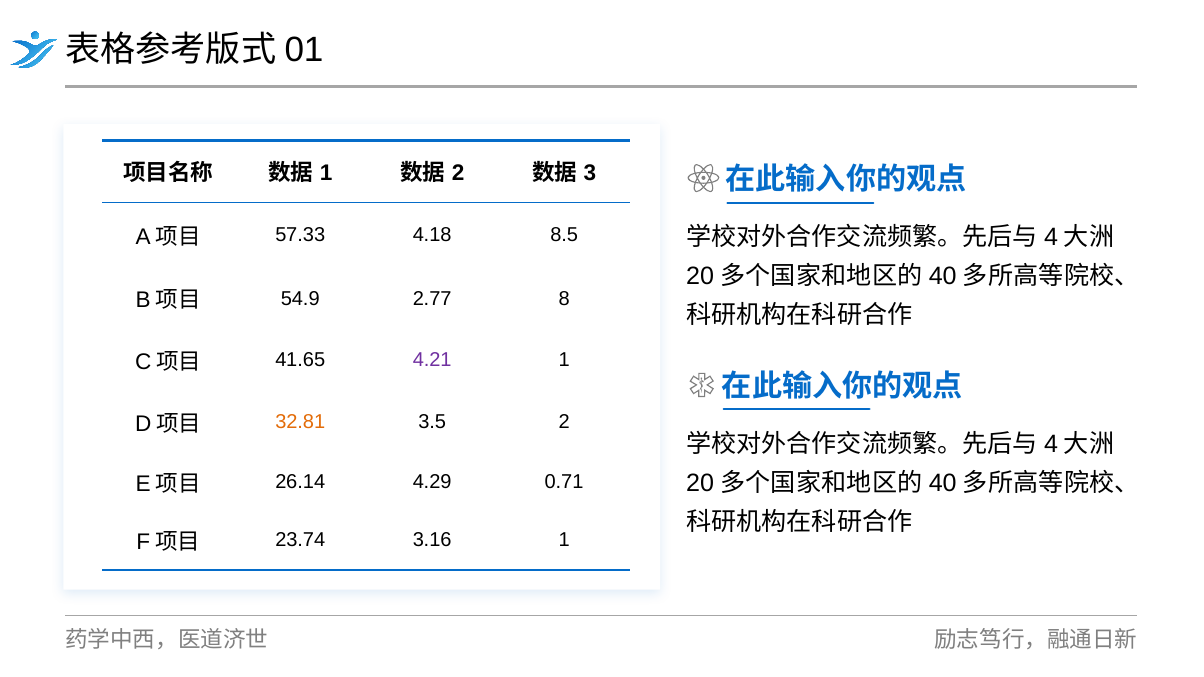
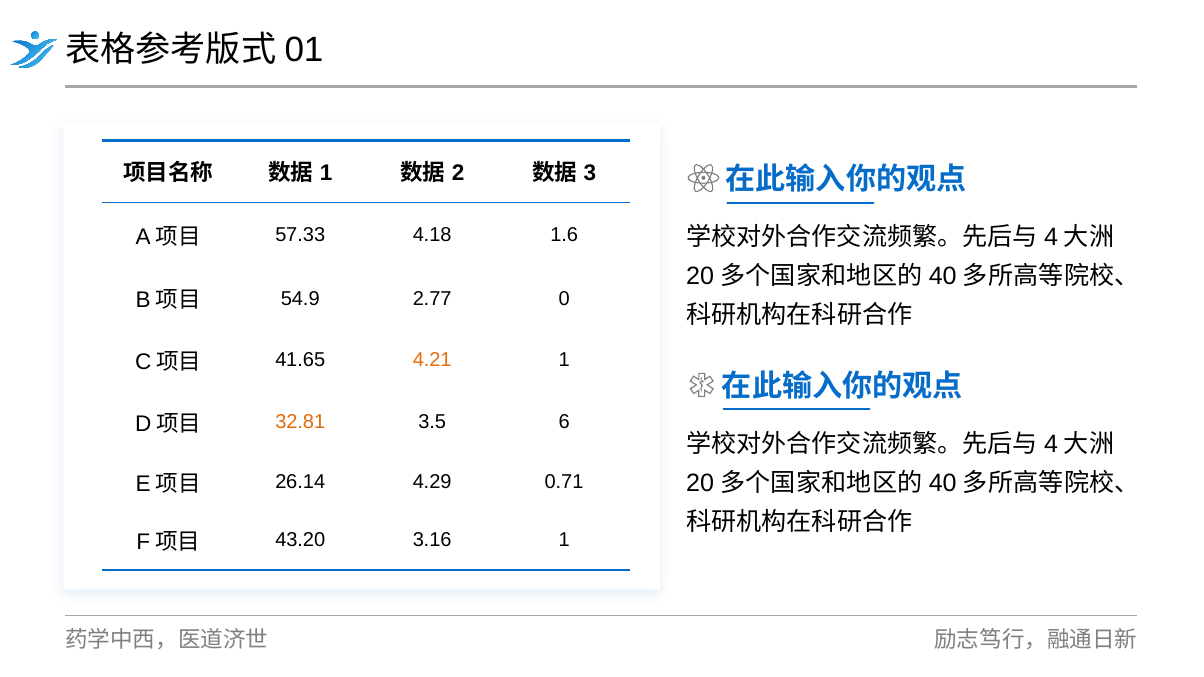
8.5: 8.5 -> 1.6 (564, 235)
8: 8 -> 0 (564, 299)
4.21 colour: purple -> orange (432, 360)
3.5 2: 2 -> 6 (564, 422)
23.74: 23.74 -> 43.20 (300, 541)
